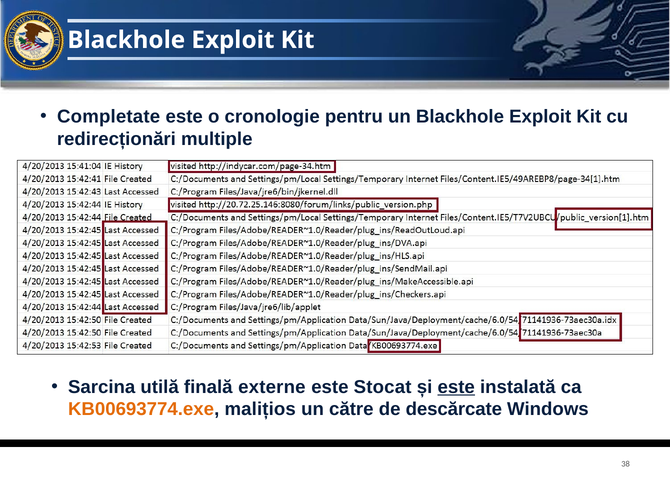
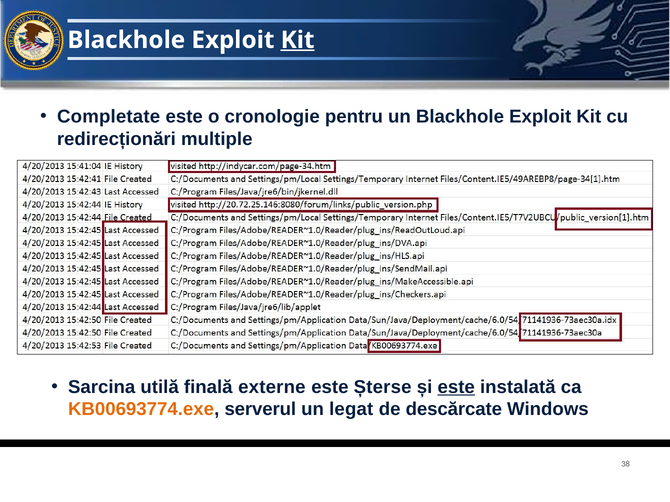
Kit underline: none -> present (298, 40)
Stocat: Stocat -> Șterse (383, 387)
malițios: malițios -> serverul (260, 410)
către: către -> legat (351, 410)
